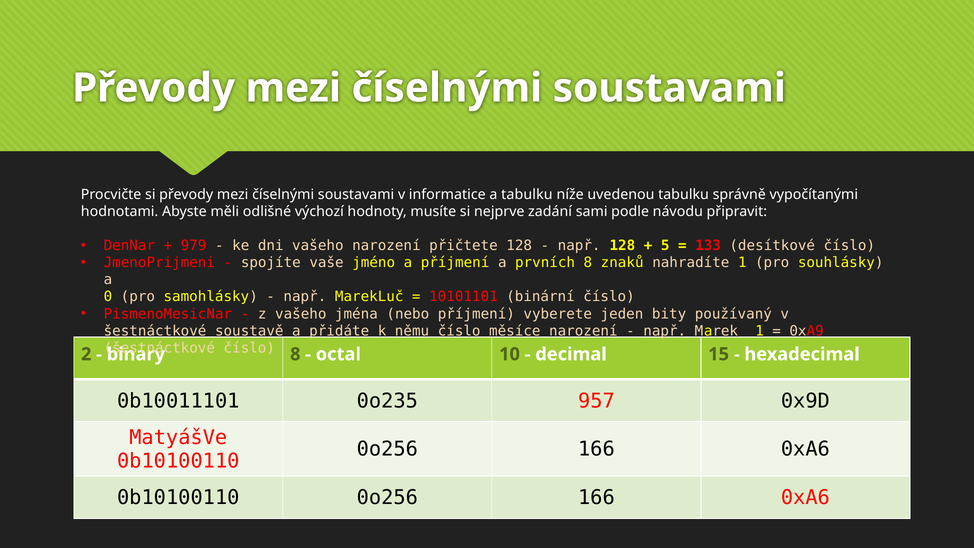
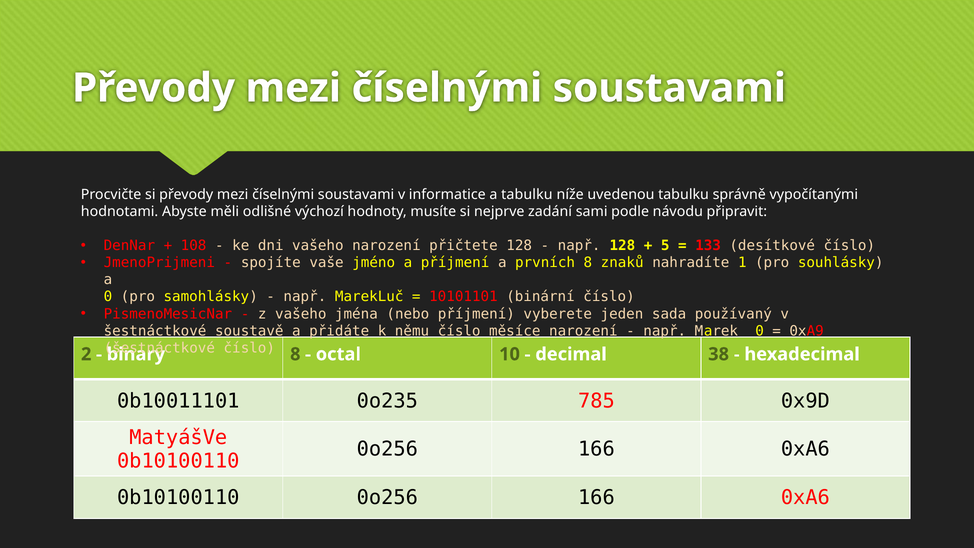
979: 979 -> 108 (194, 246)
bity: bity -> sada (669, 314)
Marek 1: 1 -> 0 (760, 331)
15: 15 -> 38 (719, 354)
957: 957 -> 785 (596, 401)
